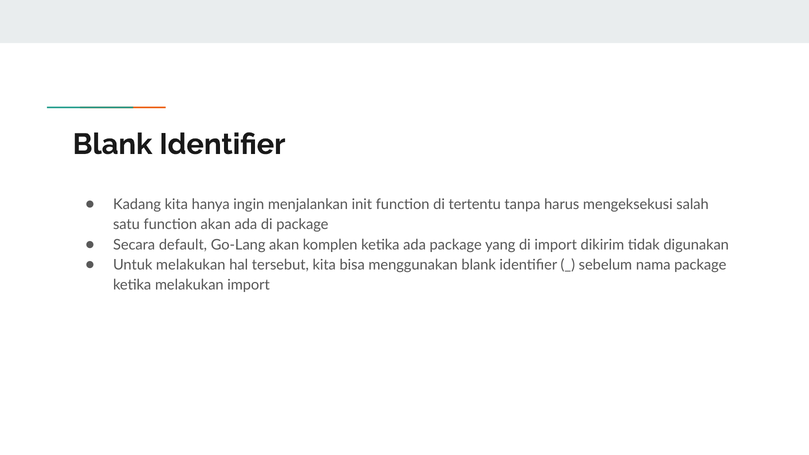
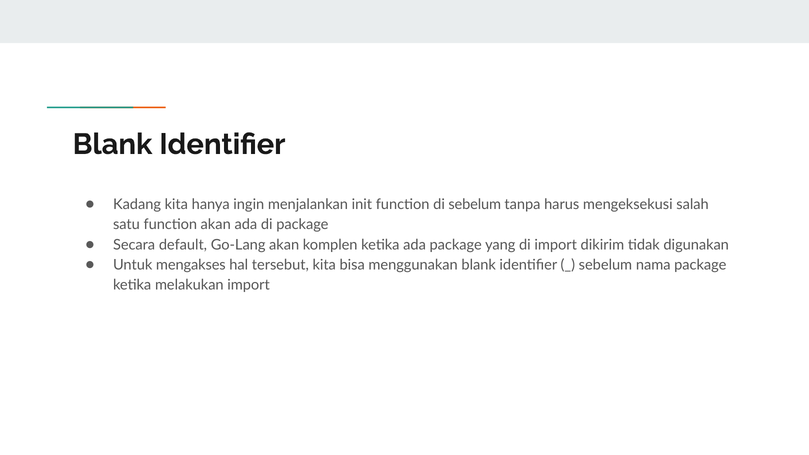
di tertentu: tertentu -> sebelum (475, 204)
Untuk melakukan: melakukan -> mengakses (191, 265)
